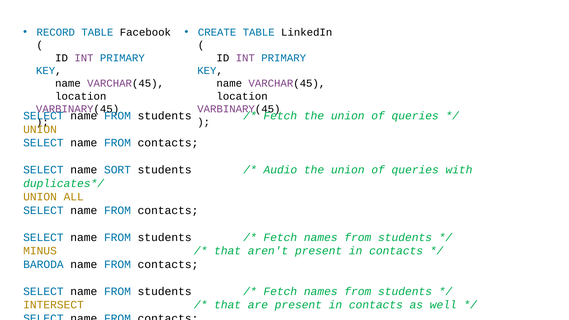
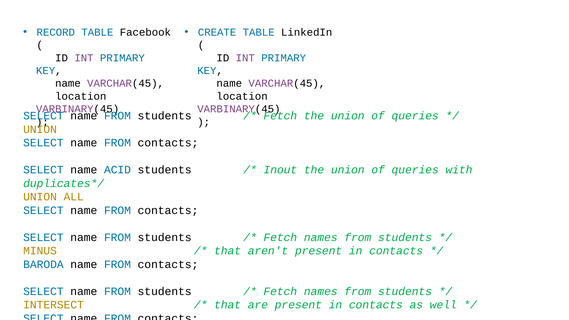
SORT: SORT -> ACID (117, 170)
Audio: Audio -> Inout (280, 170)
